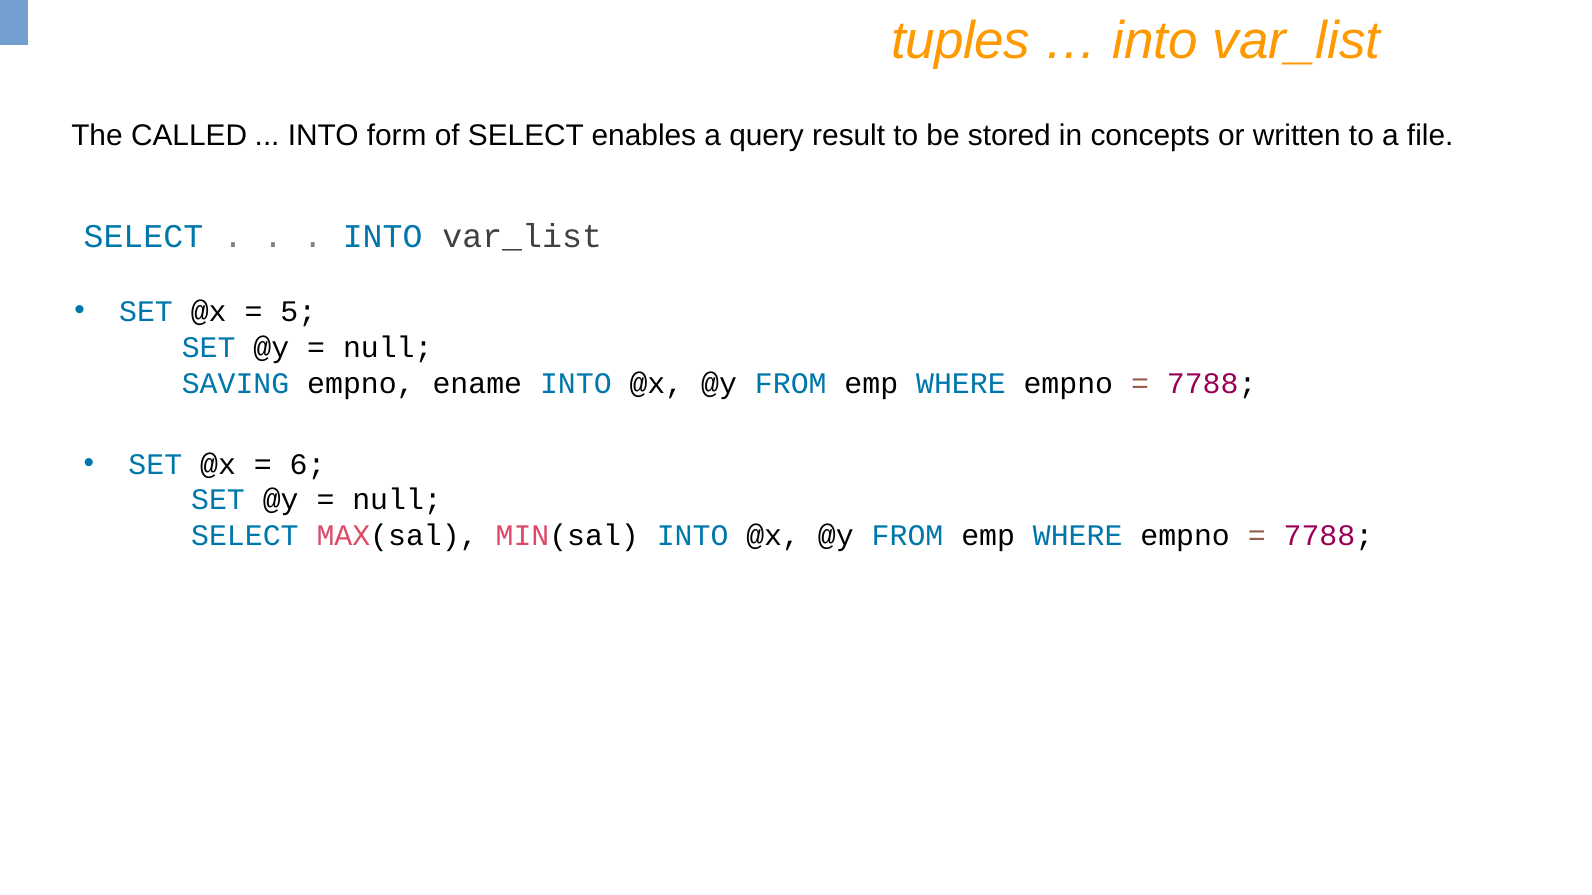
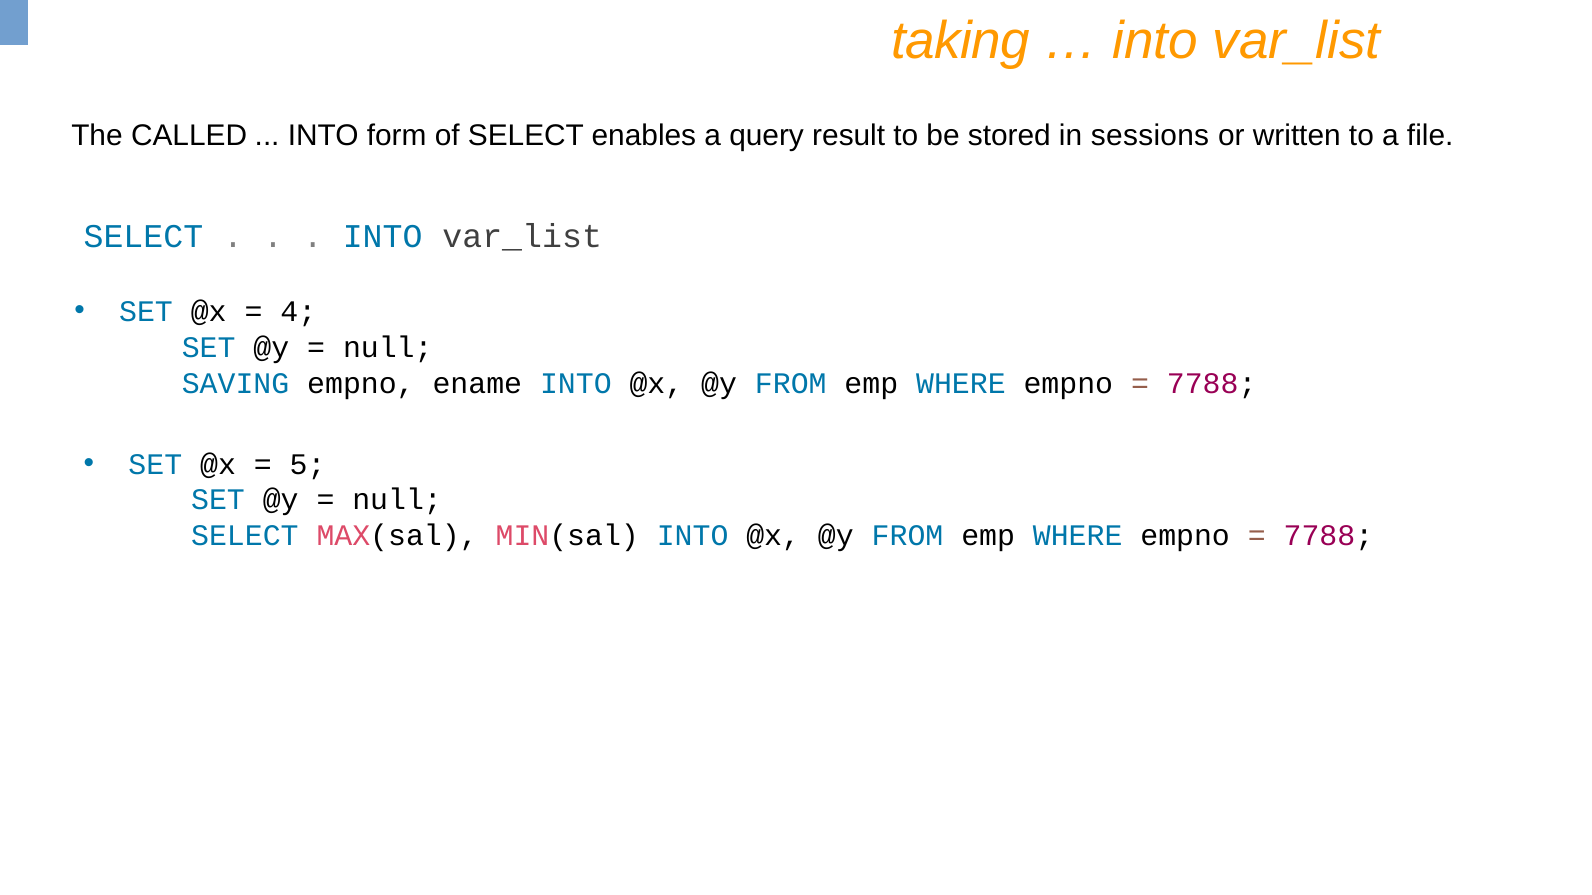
tuples: tuples -> taking (961, 41)
concepts: concepts -> sessions (1150, 135)
5: 5 -> 4 (298, 312)
6: 6 -> 5 (308, 464)
